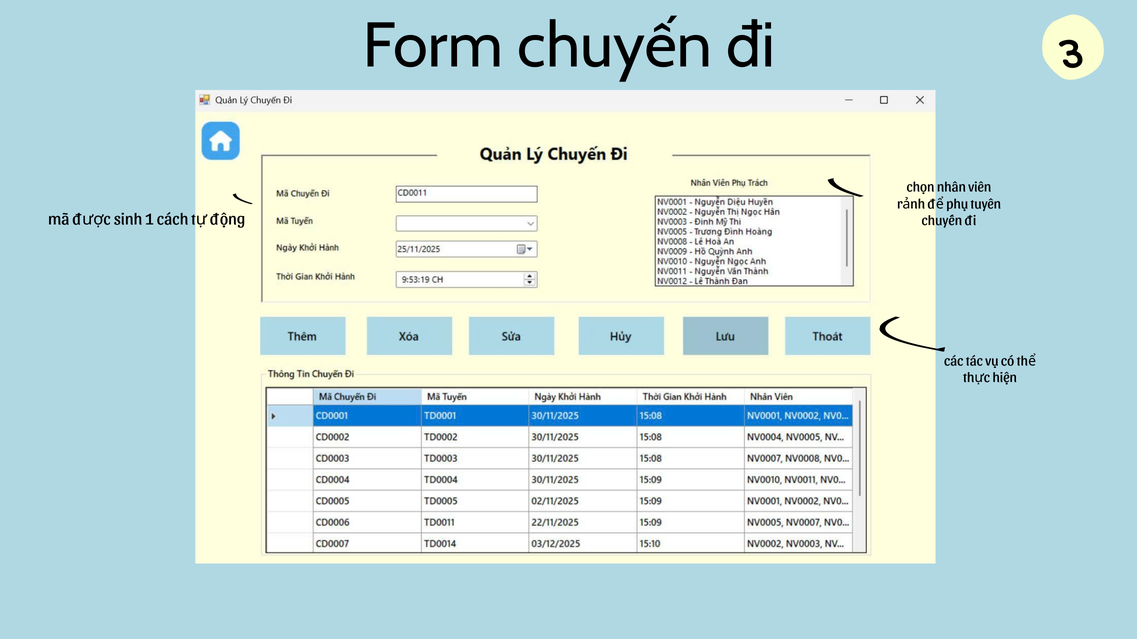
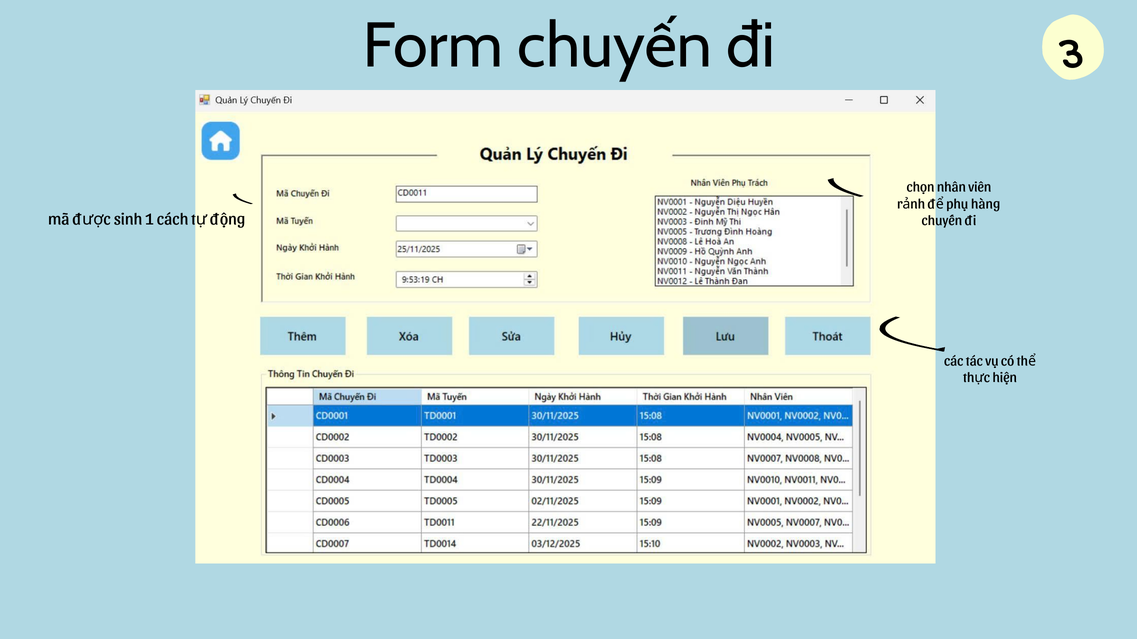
tuyên: tuyên -> hàng (986, 204)
